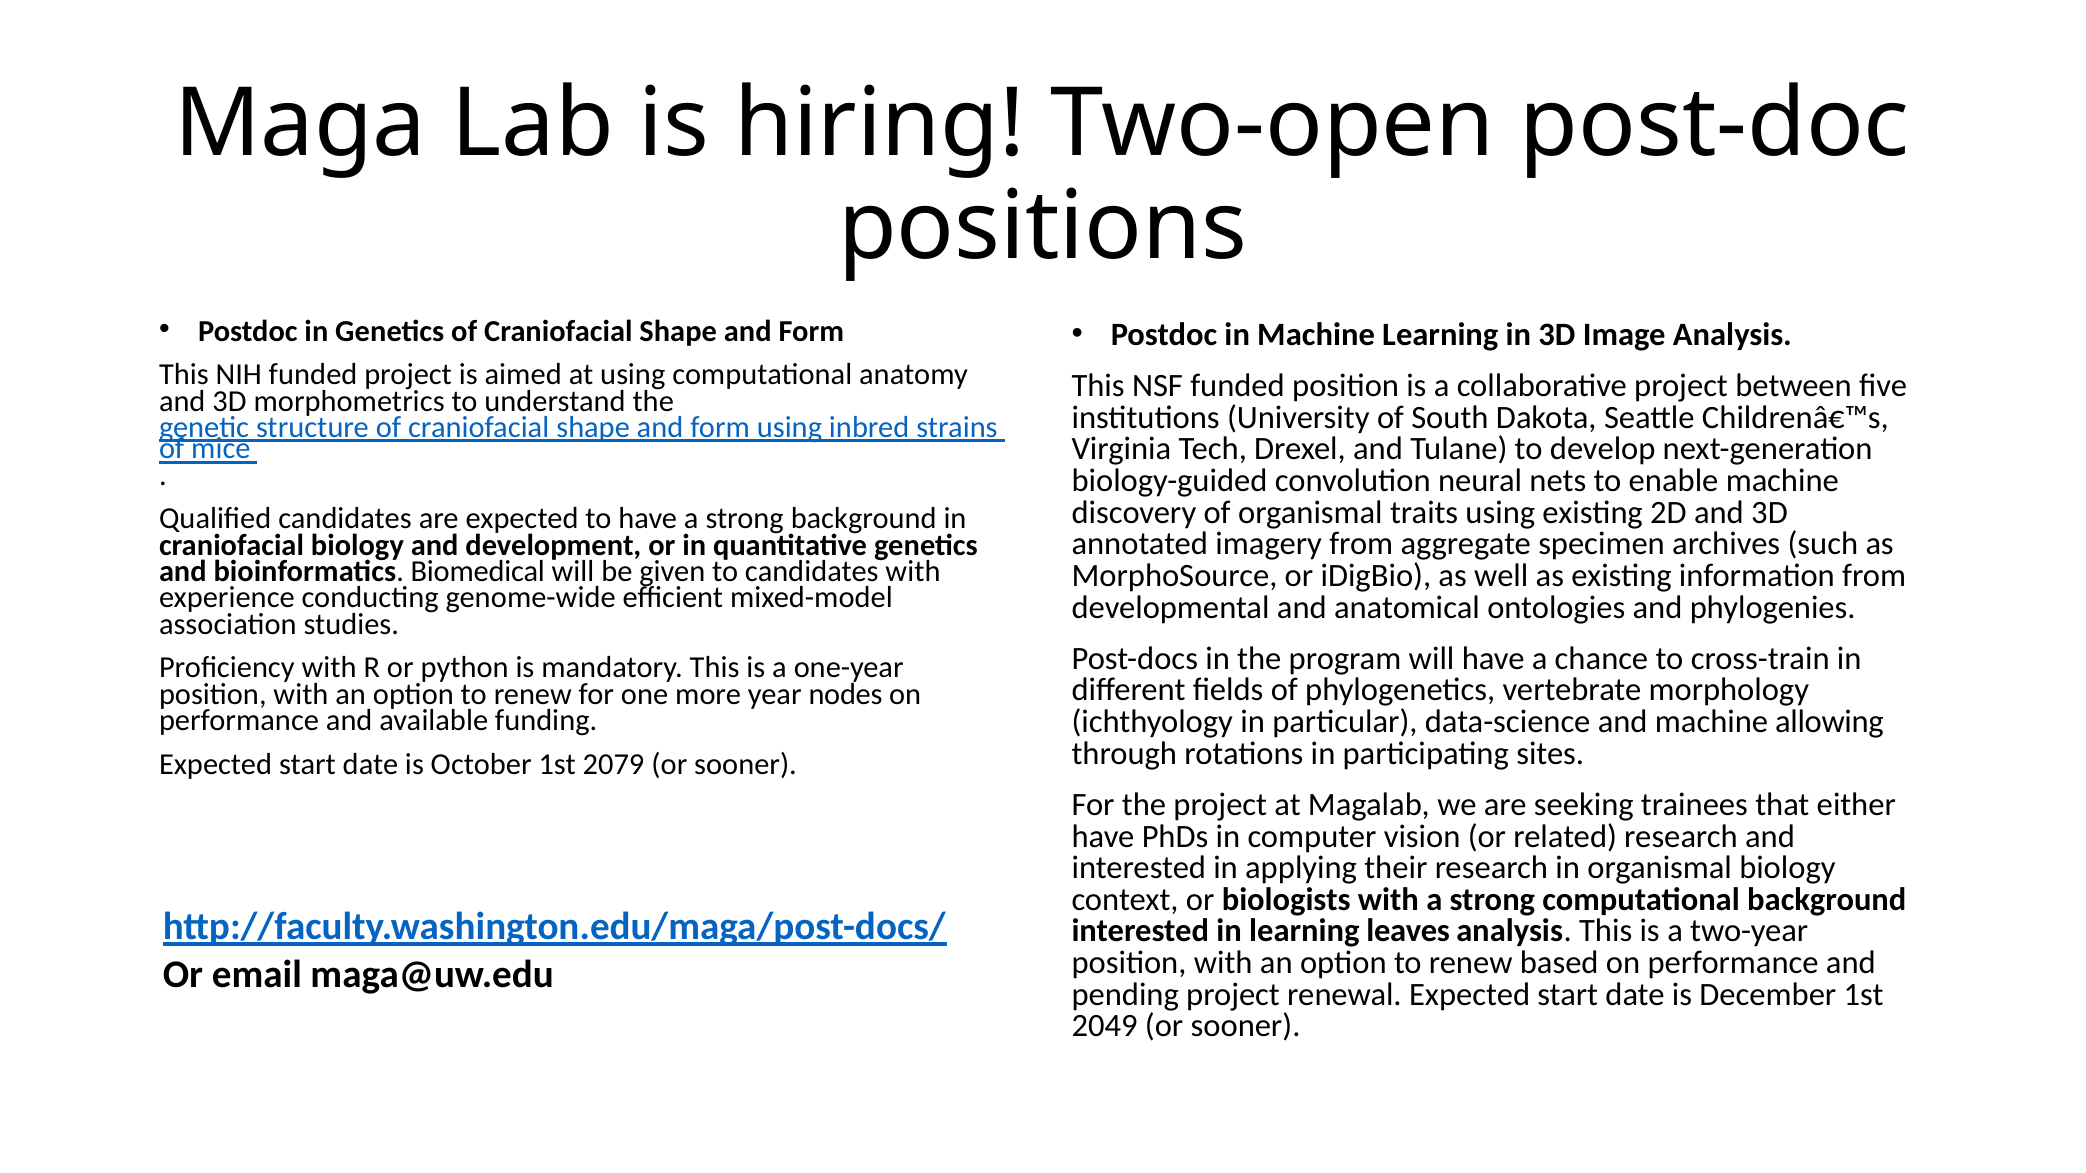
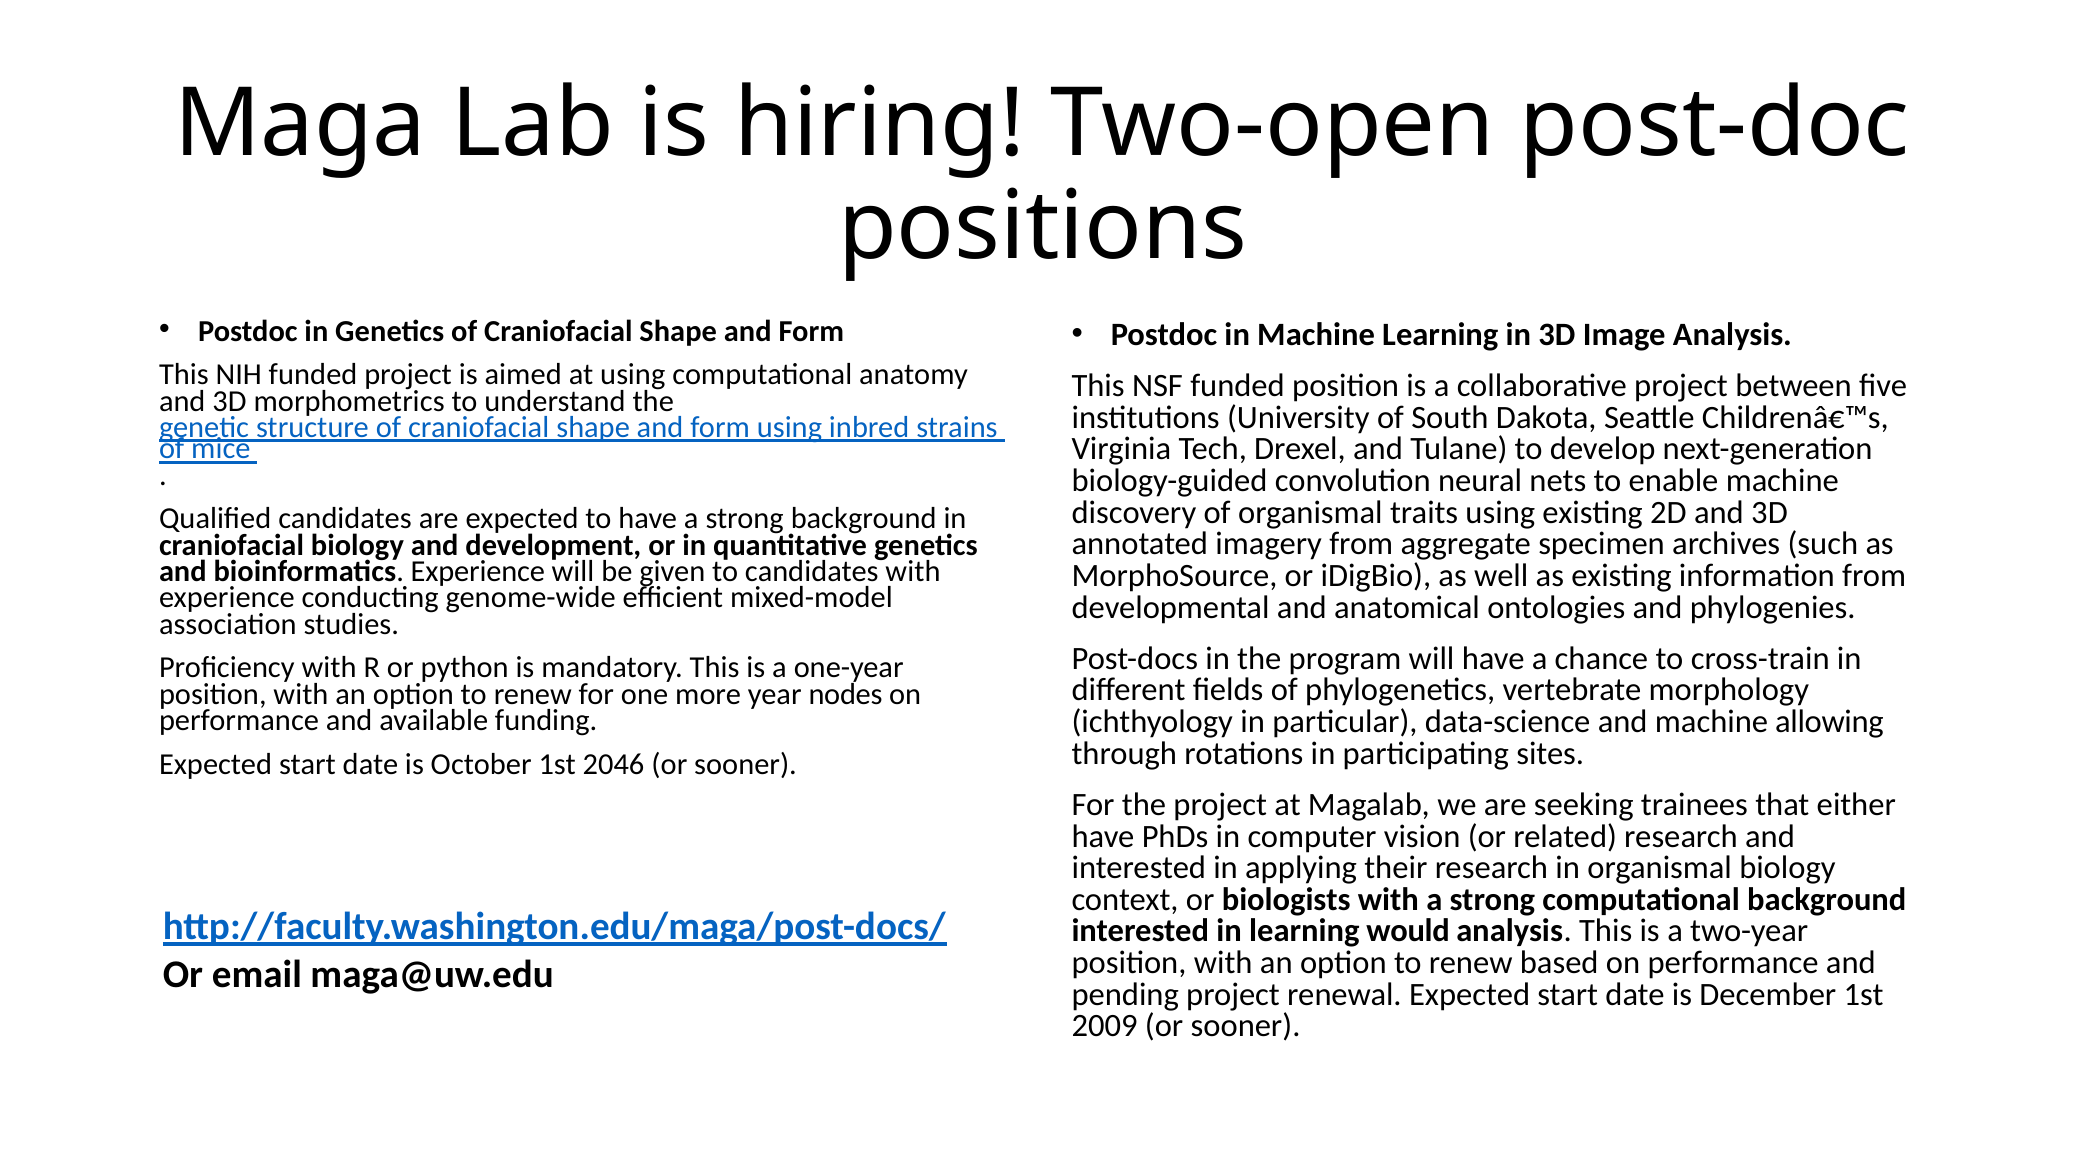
bioinformatics Biomedical: Biomedical -> Experience (478, 572)
2079: 2079 -> 2046 (614, 764)
leaves: leaves -> would (1408, 932)
2049: 2049 -> 2009 (1105, 1026)
